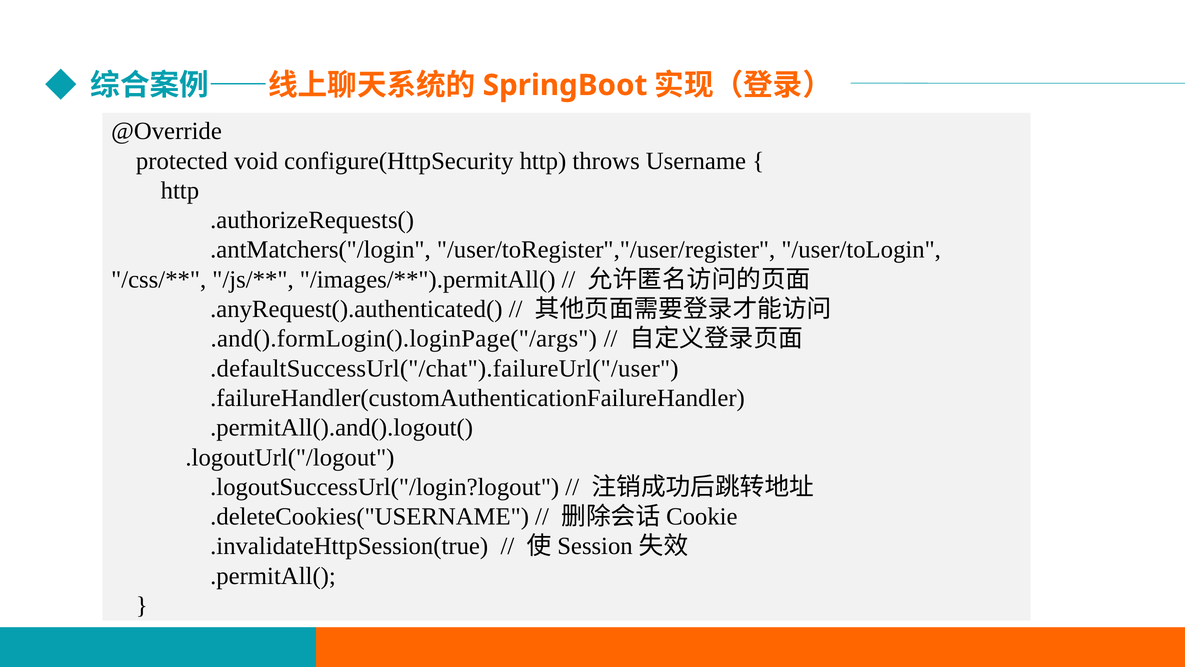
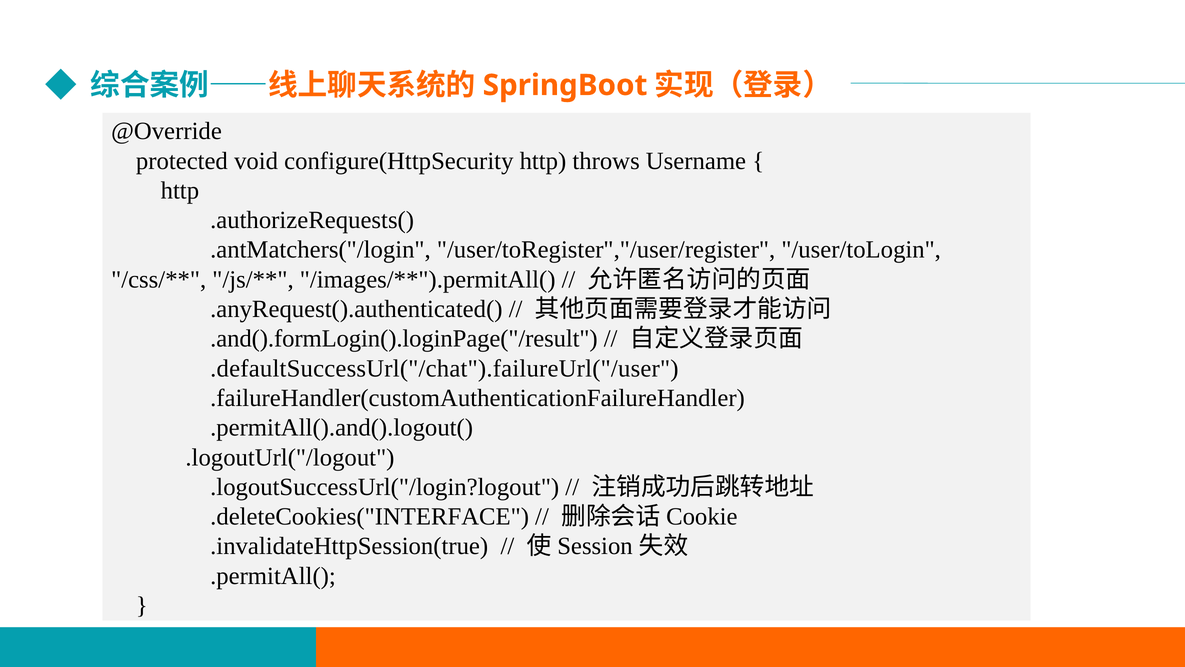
.and().formLogin().loginPage("/args: .and().formLogin().loginPage("/args -> .and().formLogin().loginPage("/result (404, 339)
.deleteCookies("USERNAME: .deleteCookies("USERNAME -> .deleteCookies("INTERFACE (370, 516)
